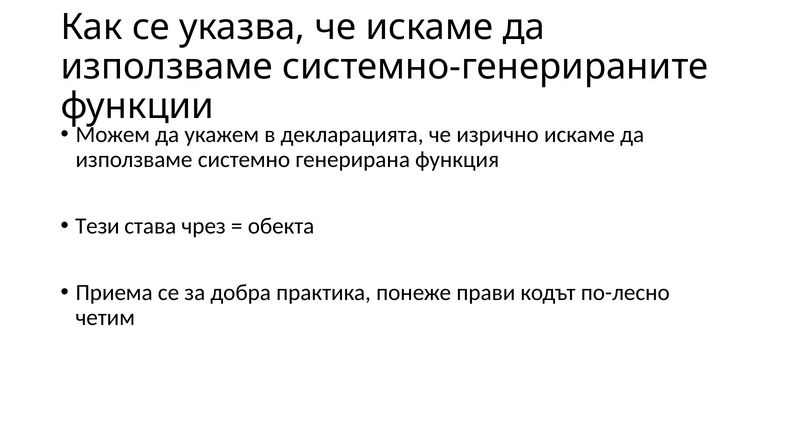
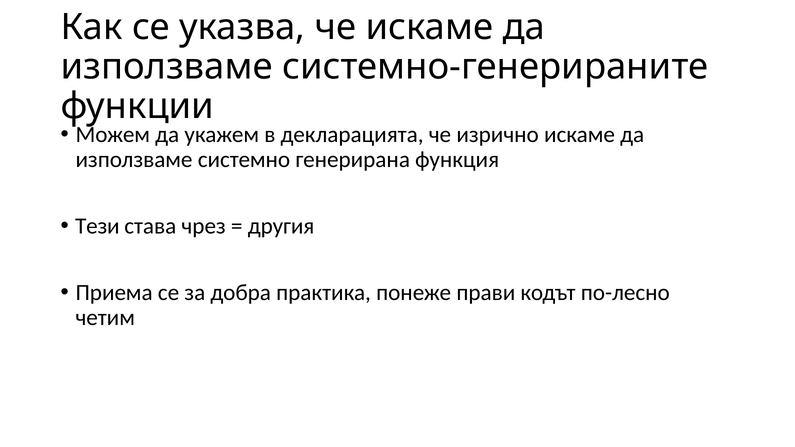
обекта: обекта -> другия (281, 226)
